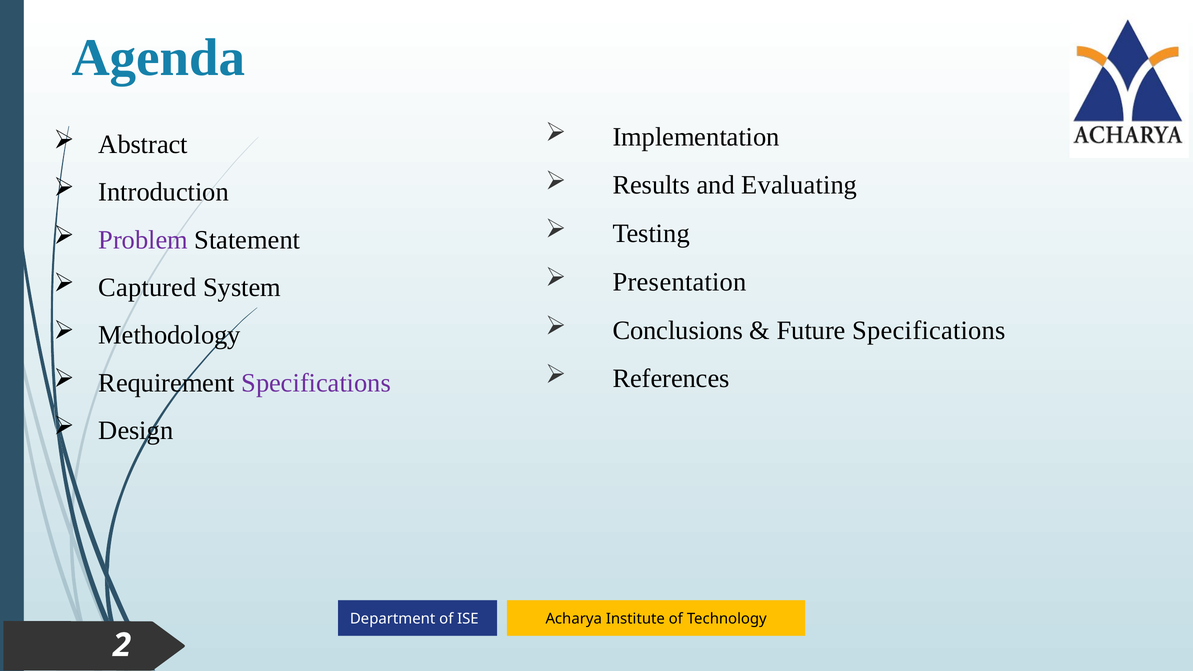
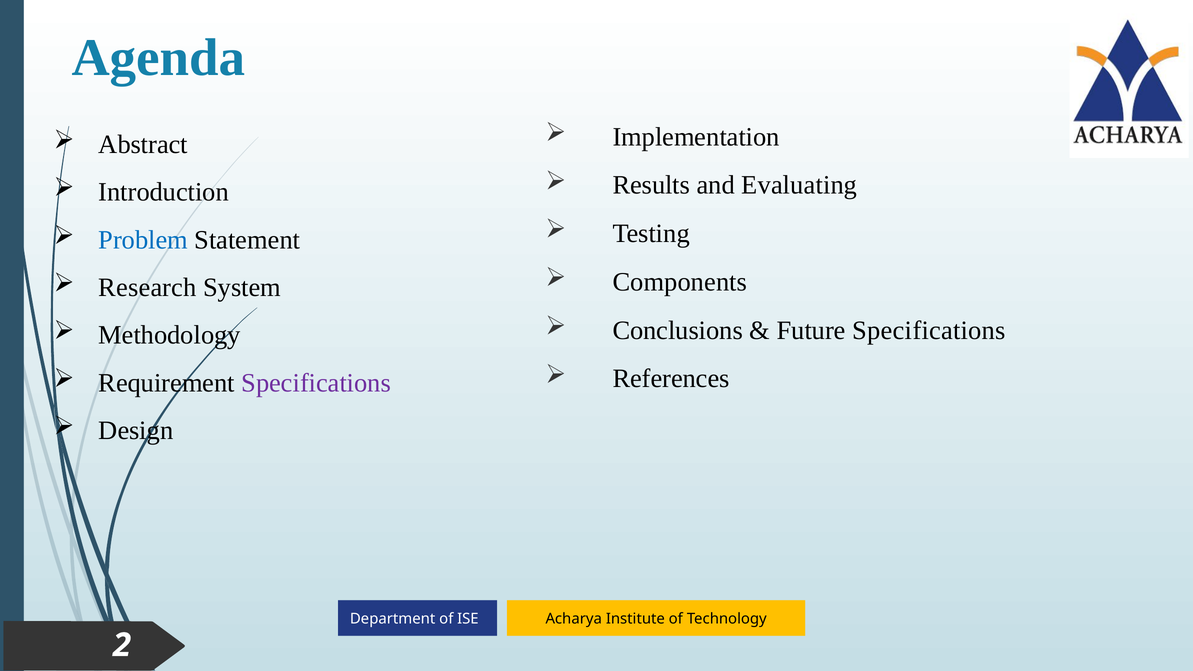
Problem colour: purple -> blue (143, 240)
Presentation: Presentation -> Components (680, 282)
Captured: Captured -> Research (148, 287)
